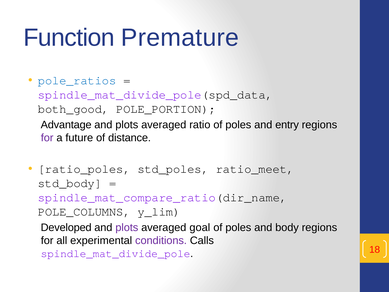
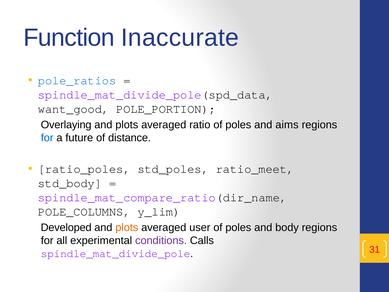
Premature: Premature -> Inaccurate (180, 38)
both_good: both_good -> want_good (74, 109)
Advantage: Advantage -> Overlaying (66, 125)
entry: entry -> aims (287, 125)
for colour: purple -> blue (47, 138)
plots colour: purple -> orange (127, 227)
goal: goal -> user (200, 227)
18: 18 -> 31 (375, 249)
